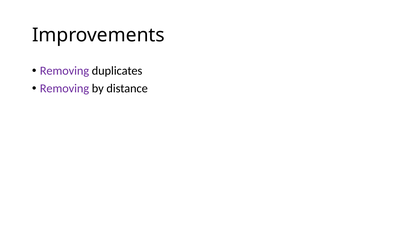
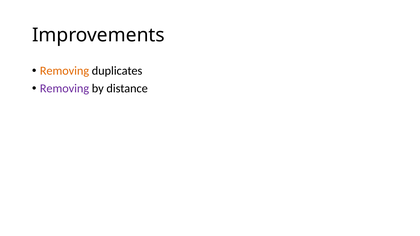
Removing colour: purple -> orange (64, 71)
